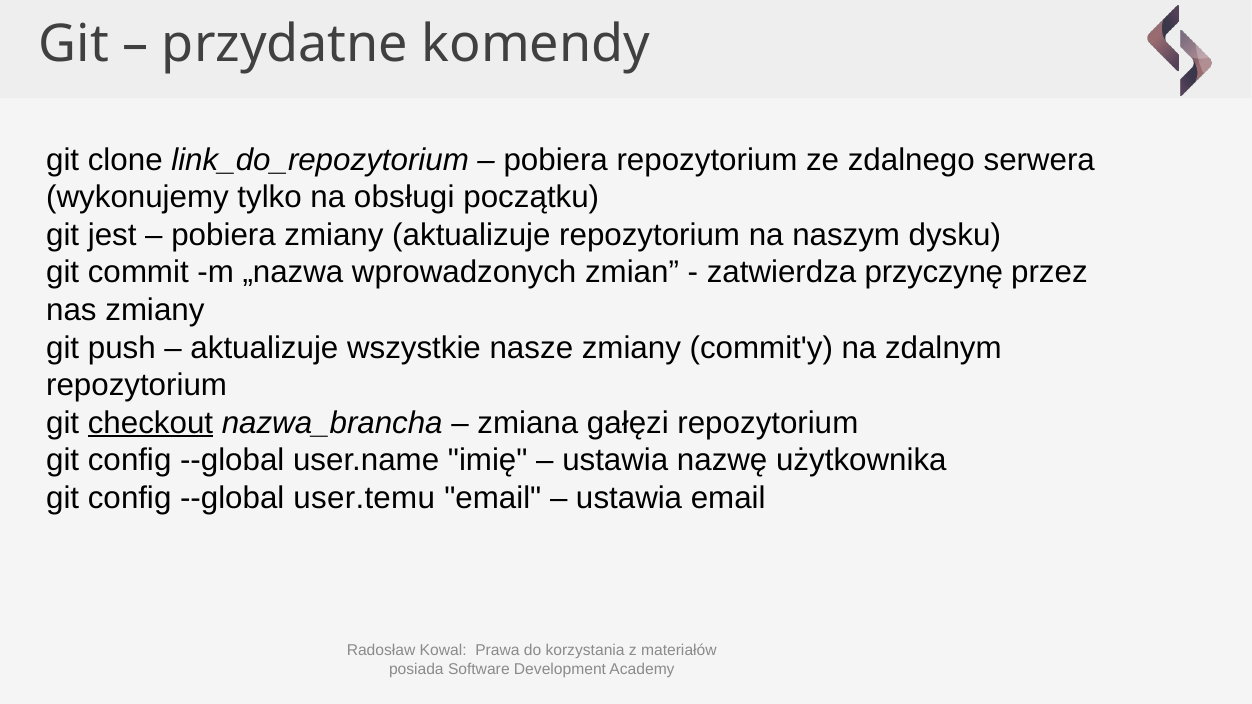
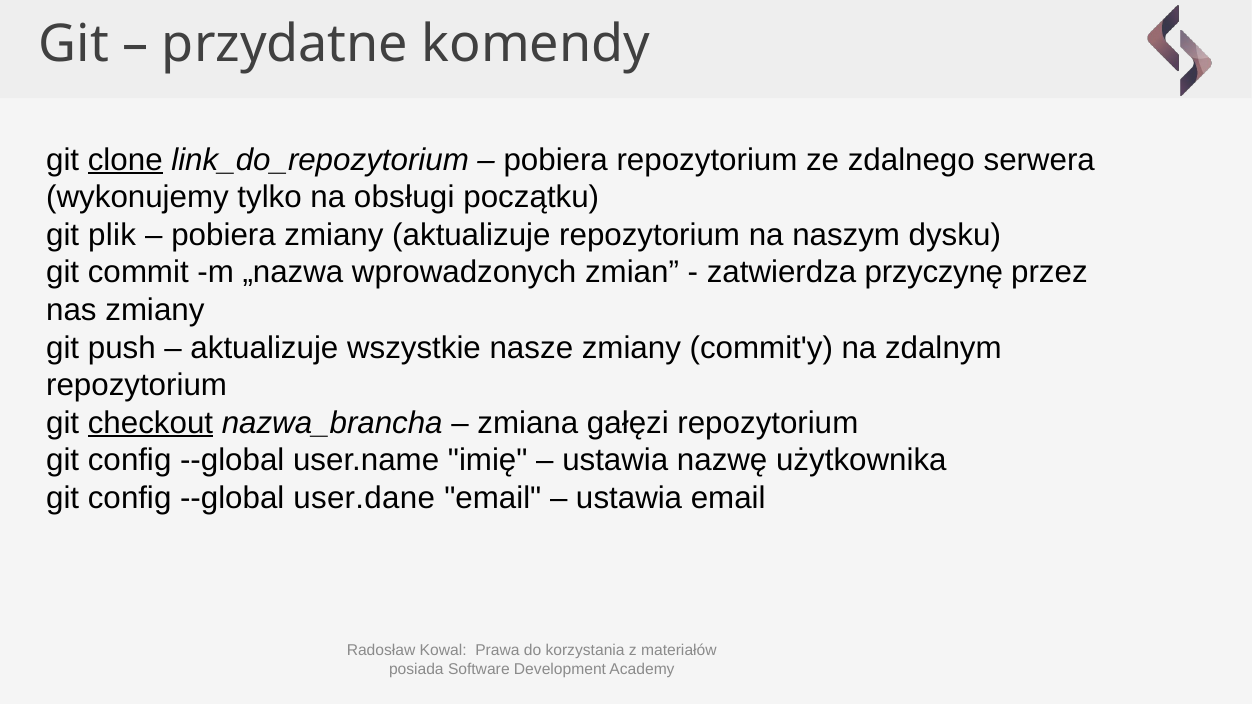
clone underline: none -> present (125, 160)
jest: jest -> plik (112, 235)
user.temu: user.temu -> user.dane (364, 498)
